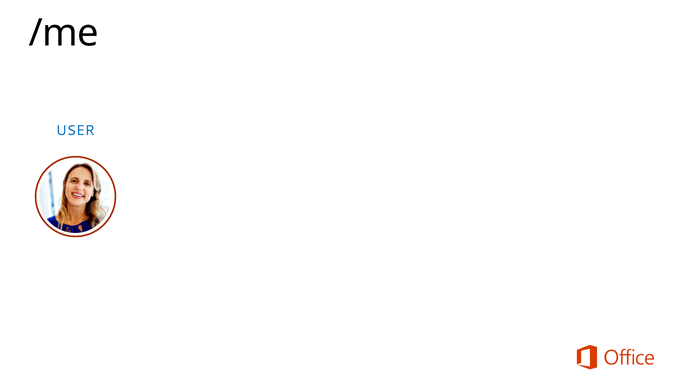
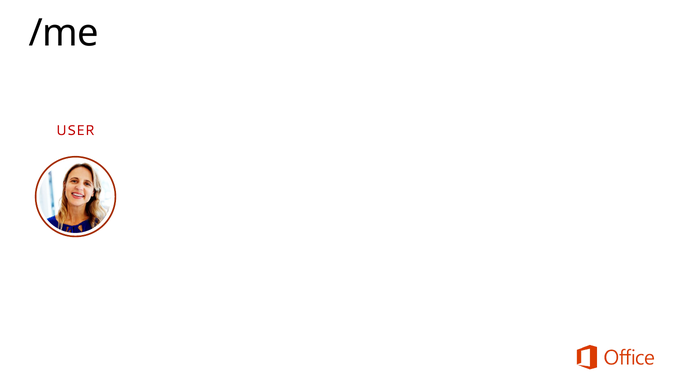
USER colour: blue -> red (75, 131)
